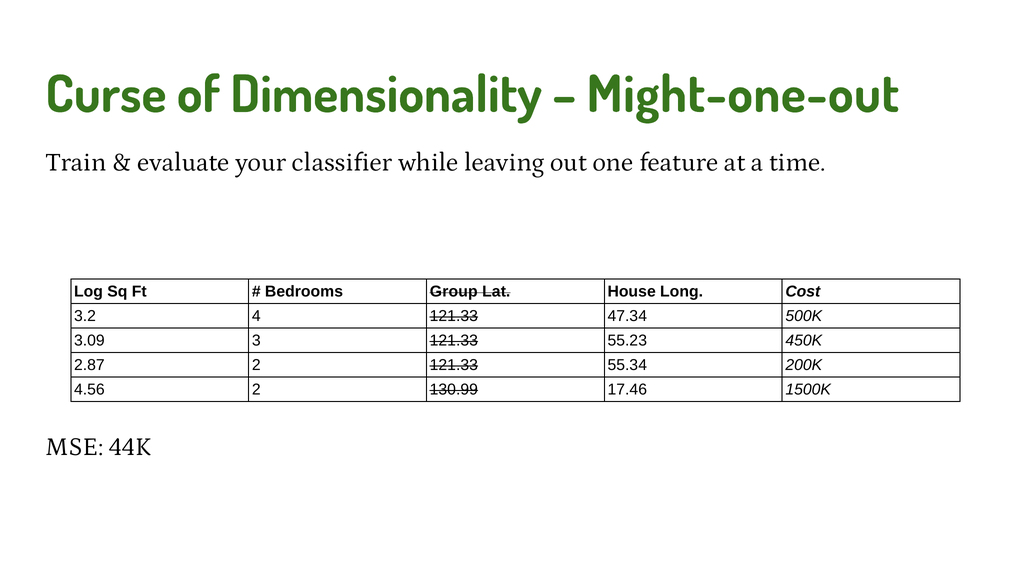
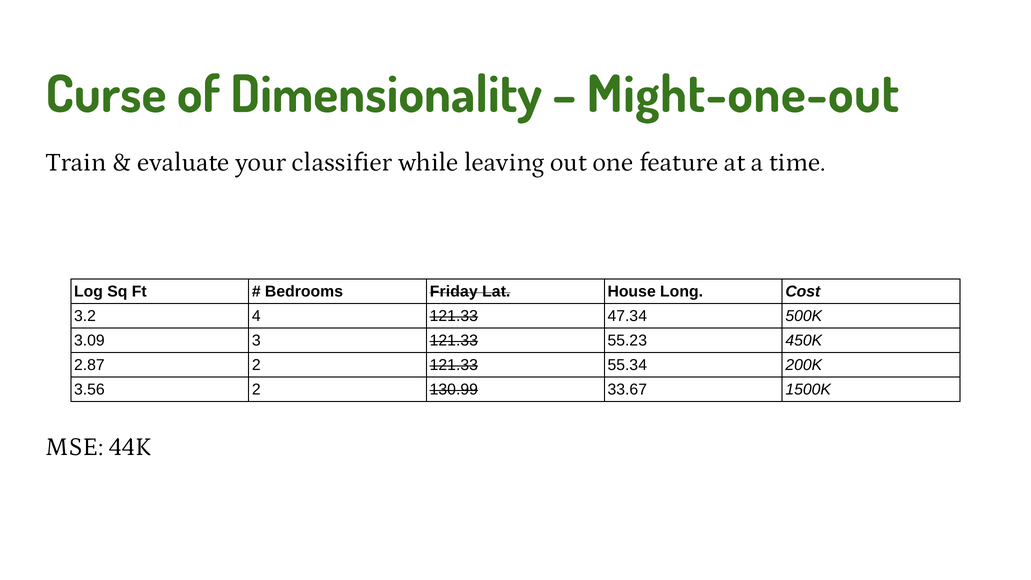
Group: Group -> Friday (454, 292)
4.56: 4.56 -> 3.56 (89, 390)
17.46: 17.46 -> 33.67 (627, 390)
